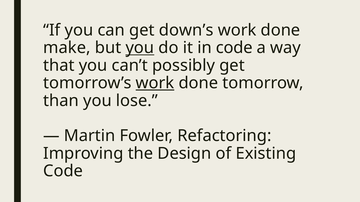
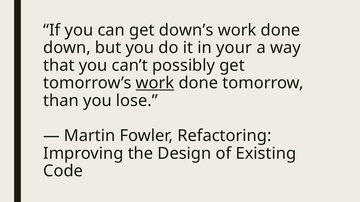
make: make -> down (67, 48)
you underline: present -> none (140, 48)
in code: code -> your (234, 48)
